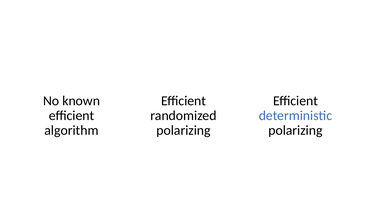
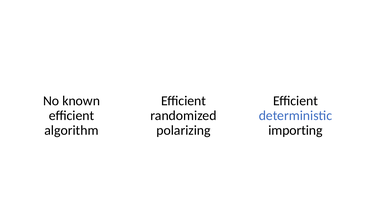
polarizing: polarizing -> importing (295, 131)
